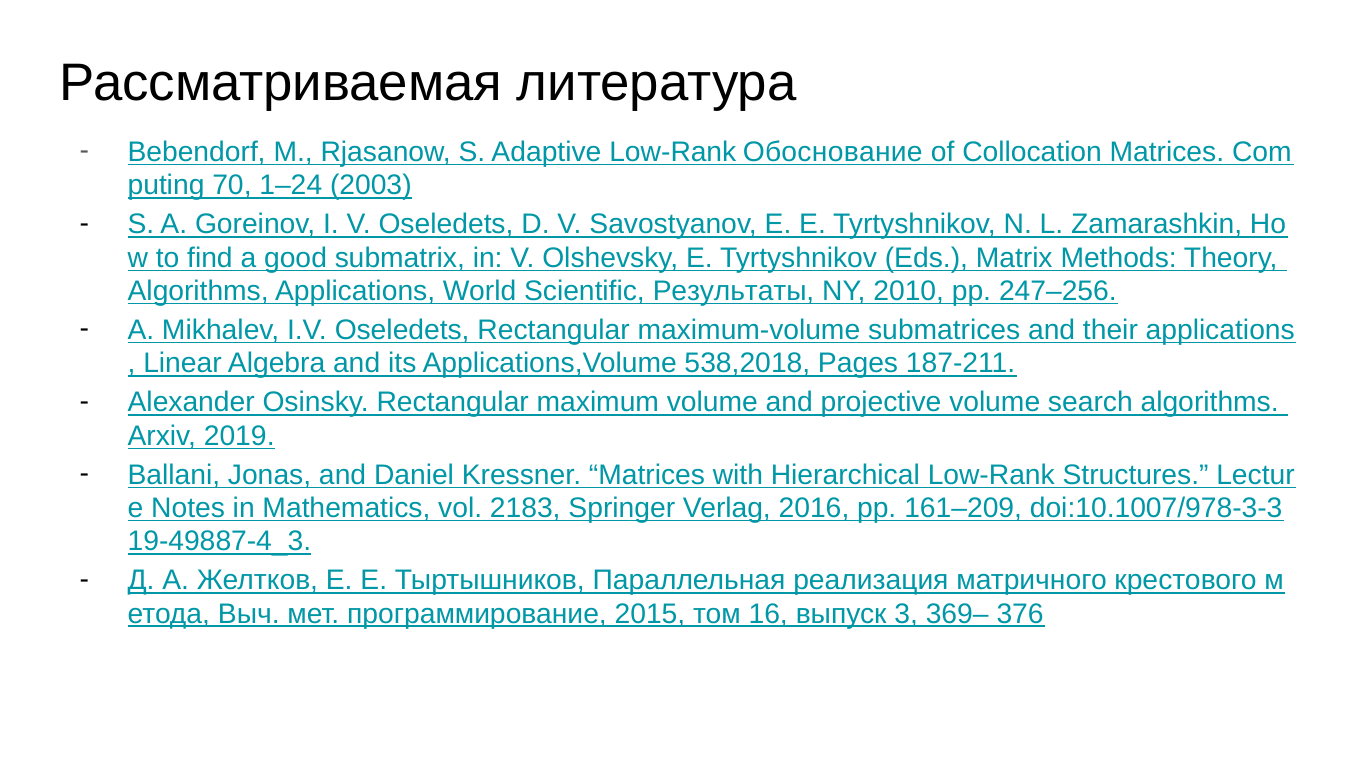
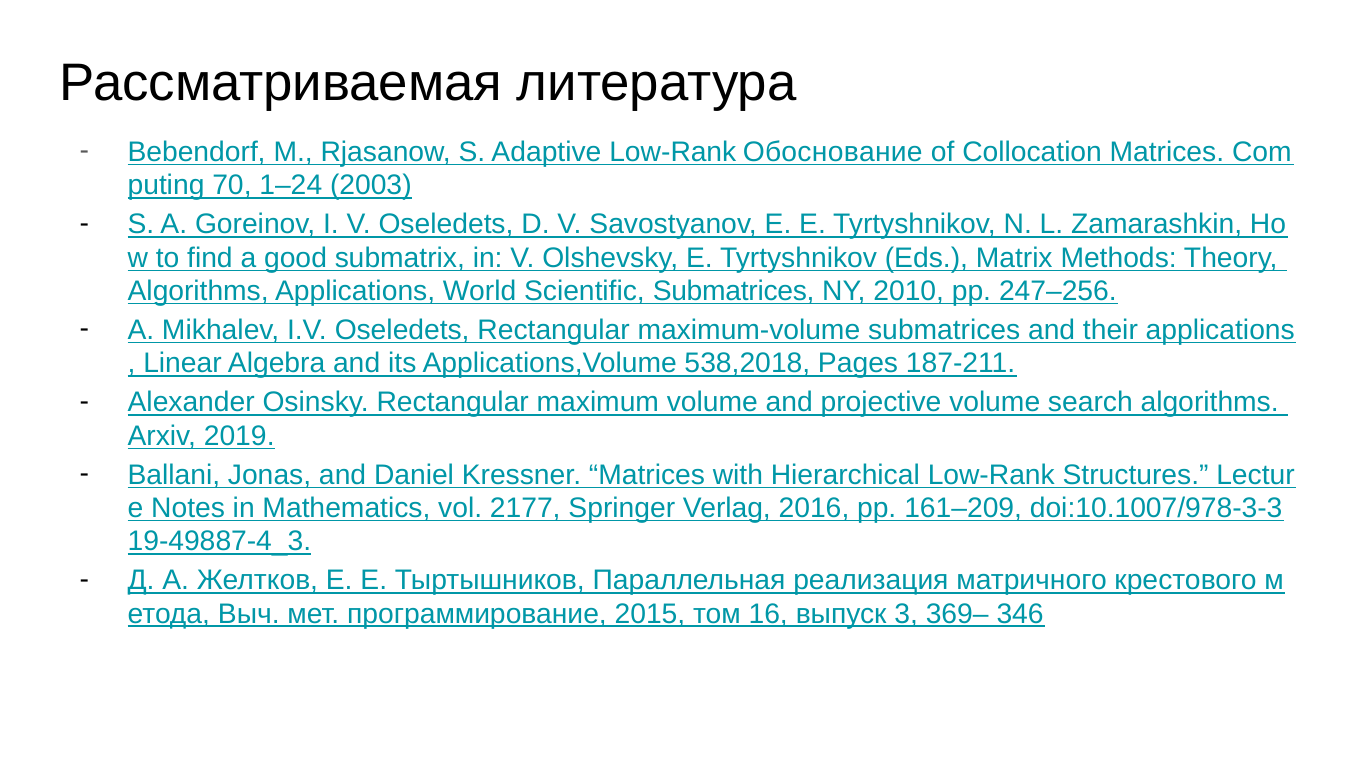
Scientific Результаты: Результаты -> Submatrices (734, 291)
2183: 2183 -> 2177 (525, 508)
376: 376 -> 346 (1020, 614)
